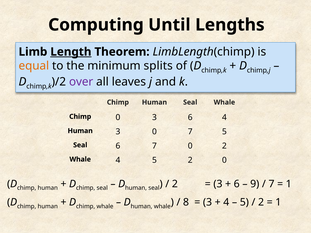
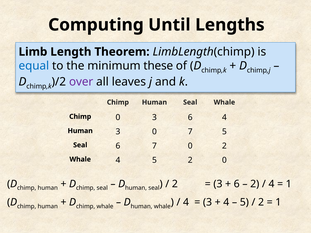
Length underline: present -> none (71, 52)
equal colour: orange -> blue (34, 66)
splits: splits -> these (158, 66)
9: 9 -> 2 (255, 184)
7: 7 -> 4 (271, 184)
8: 8 -> 4 (186, 202)
